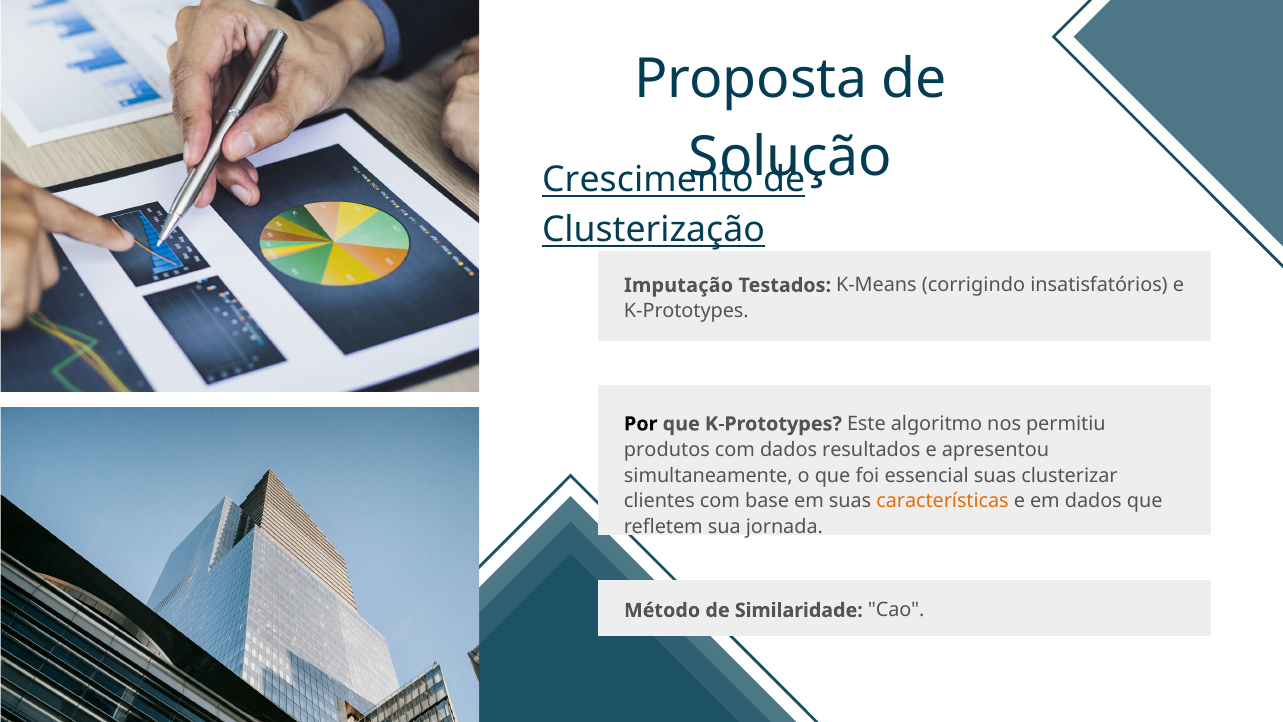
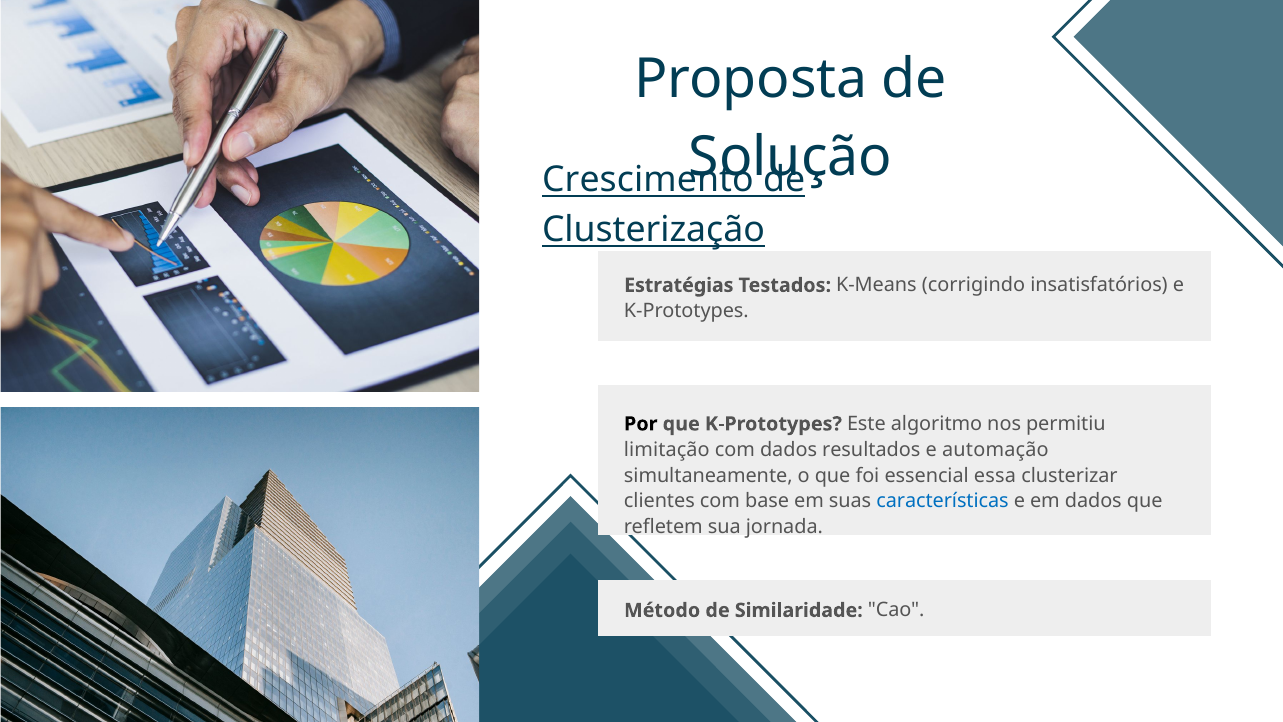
Imputação: Imputação -> Estratégias (679, 285)
produtos: produtos -> limitação (667, 450)
apresentou: apresentou -> automação (995, 450)
essencial suas: suas -> essa (995, 475)
características colour: orange -> blue (943, 501)
